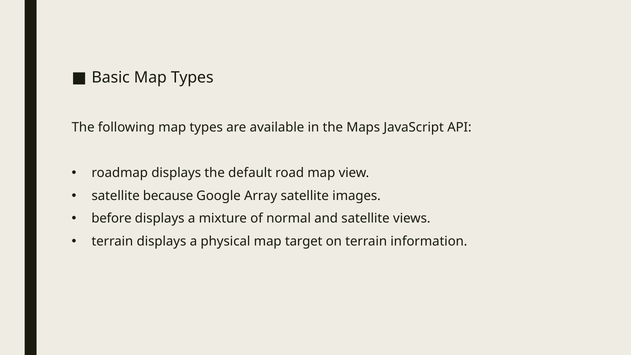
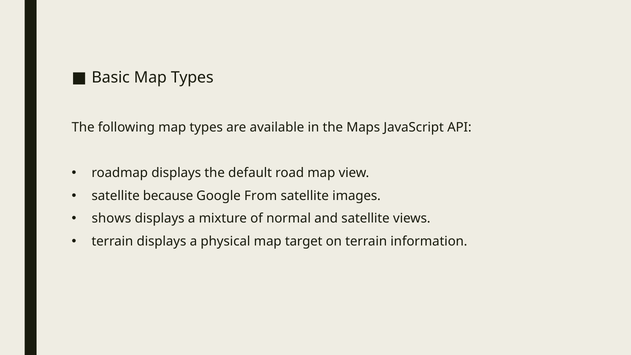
Array: Array -> From (261, 196)
before: before -> shows (111, 218)
